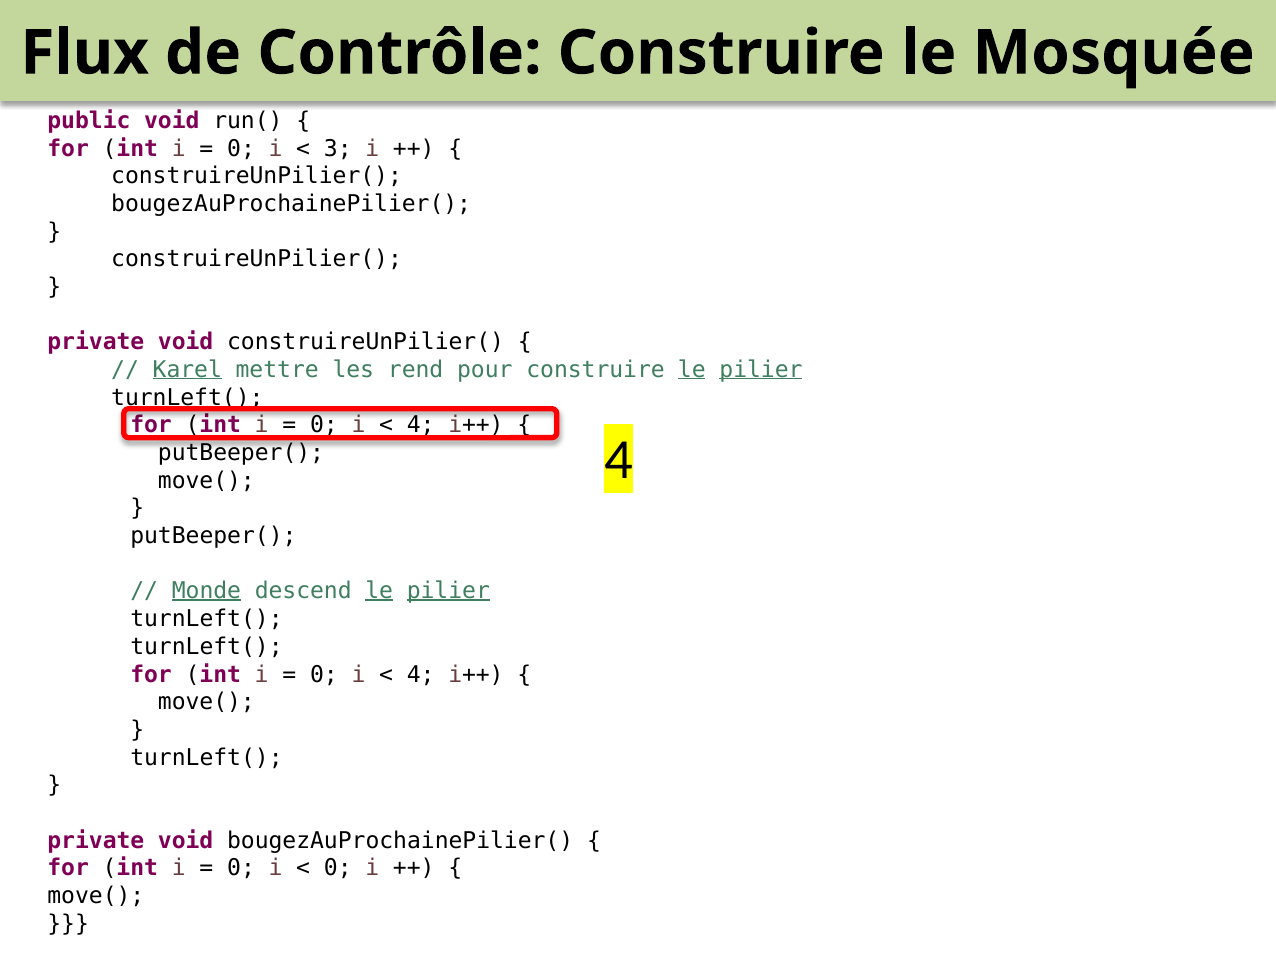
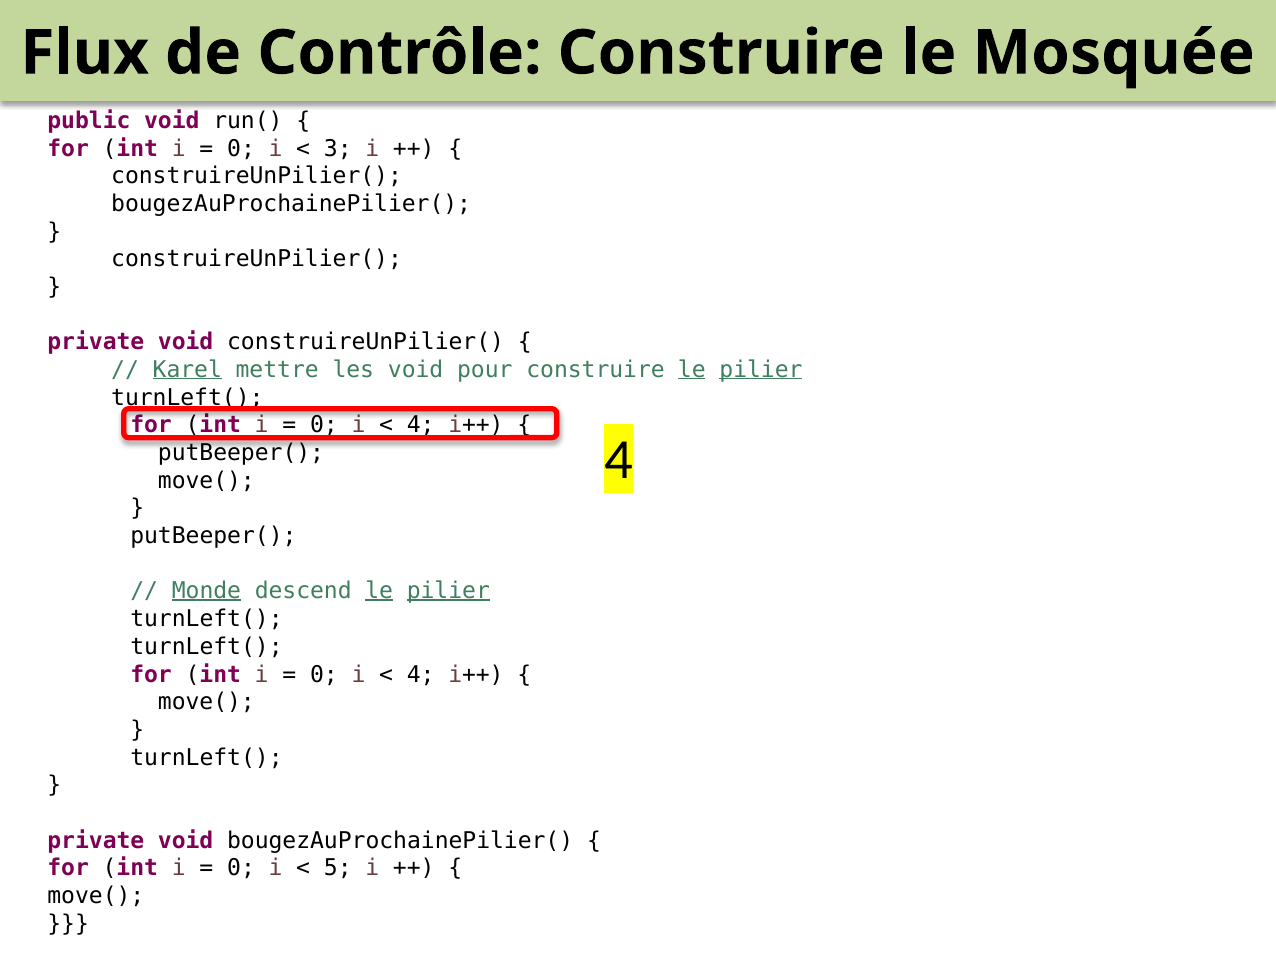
les rend: rend -> void (416, 370)
0: 0 -> 5 (338, 868)
